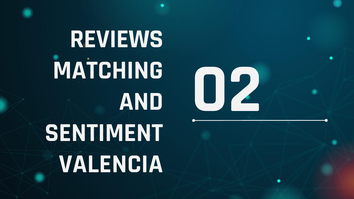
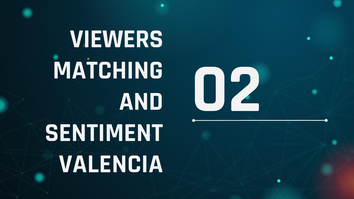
REVIEWS: REVIEWS -> VIEWERS (117, 39)
